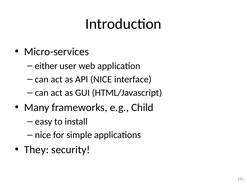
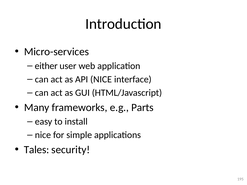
Child: Child -> Parts (142, 108)
They: They -> Tales (37, 150)
